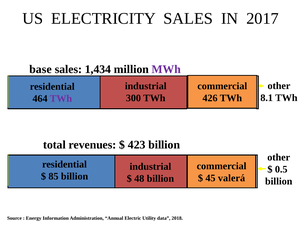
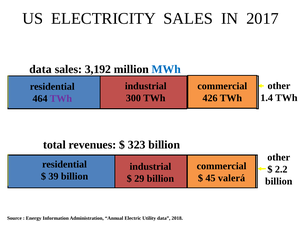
base: base -> data (41, 69)
1,434: 1,434 -> 3,192 (98, 69)
MWh colour: purple -> blue (166, 69)
8.1: 8.1 -> 1.4 (267, 98)
423: 423 -> 323 (137, 145)
0.5: 0.5 -> 2.2 (281, 169)
85: 85 -> 39 (53, 176)
48: 48 -> 29 (139, 179)
